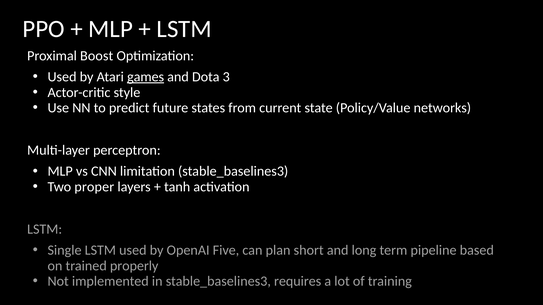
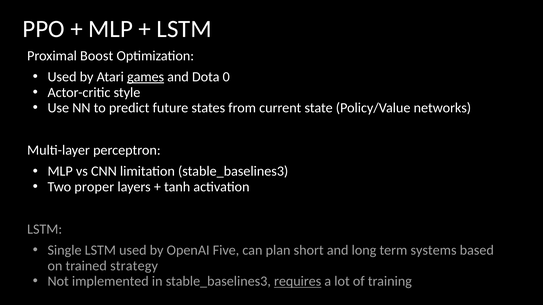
3: 3 -> 0 (226, 77)
pipeline: pipeline -> systems (434, 251)
properly: properly -> strategy (134, 266)
requires underline: none -> present (298, 282)
